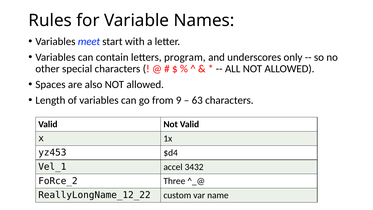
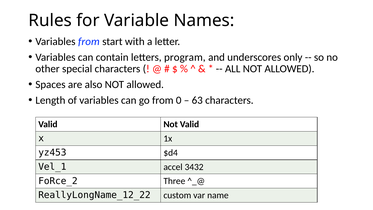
Variables meet: meet -> from (89, 41)
9: 9 -> 0 (179, 100)
